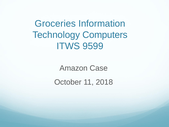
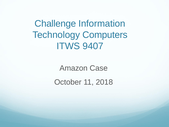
Groceries: Groceries -> Challenge (55, 24)
9599: 9599 -> 9407 (93, 46)
